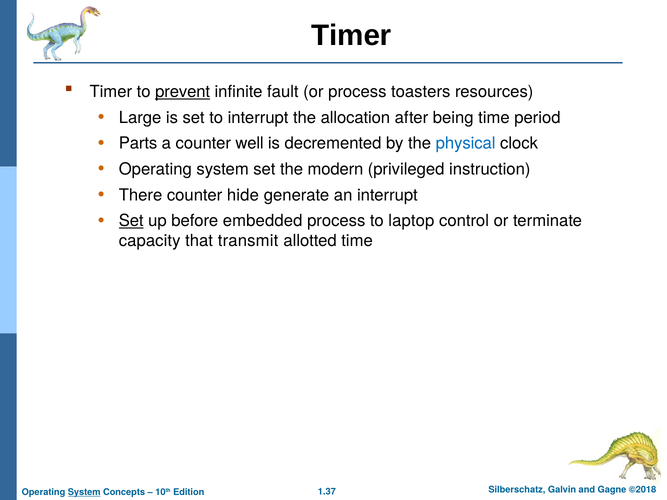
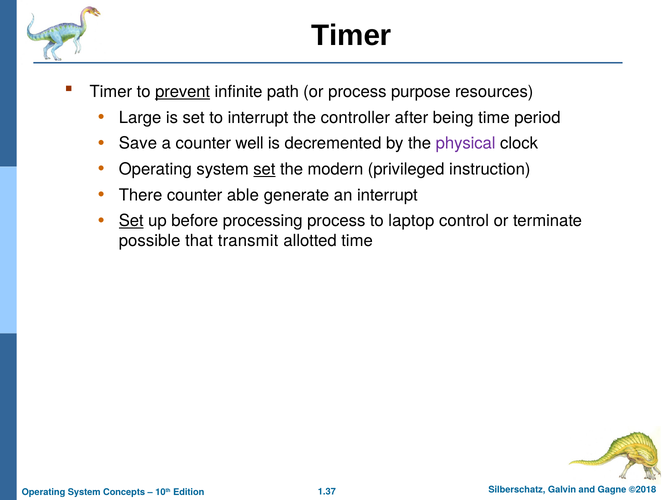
fault: fault -> path (283, 92)
toasters: toasters -> purpose (421, 92)
allocation: allocation -> controller (355, 118)
Parts: Parts -> Save (138, 144)
physical colour: blue -> purple (466, 144)
set underline: none -> present (264, 169)
hide: hide -> able (243, 195)
embedded: embedded -> processing (263, 221)
capacity: capacity -> possible (150, 241)
System underline: present -> none (84, 492)
